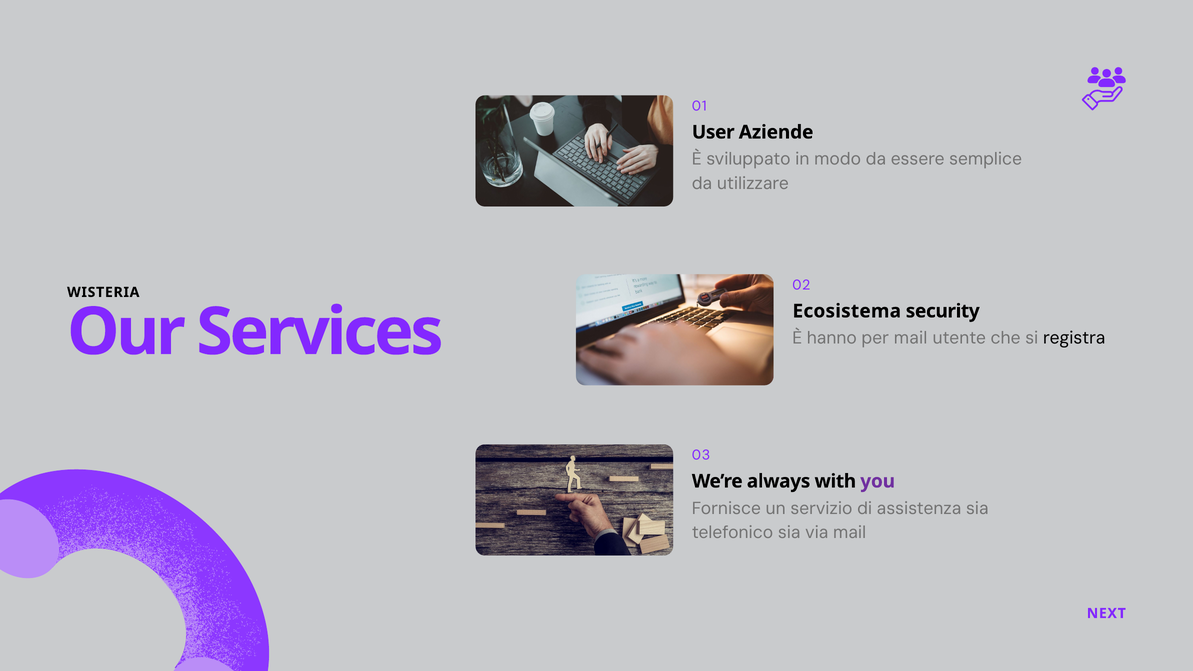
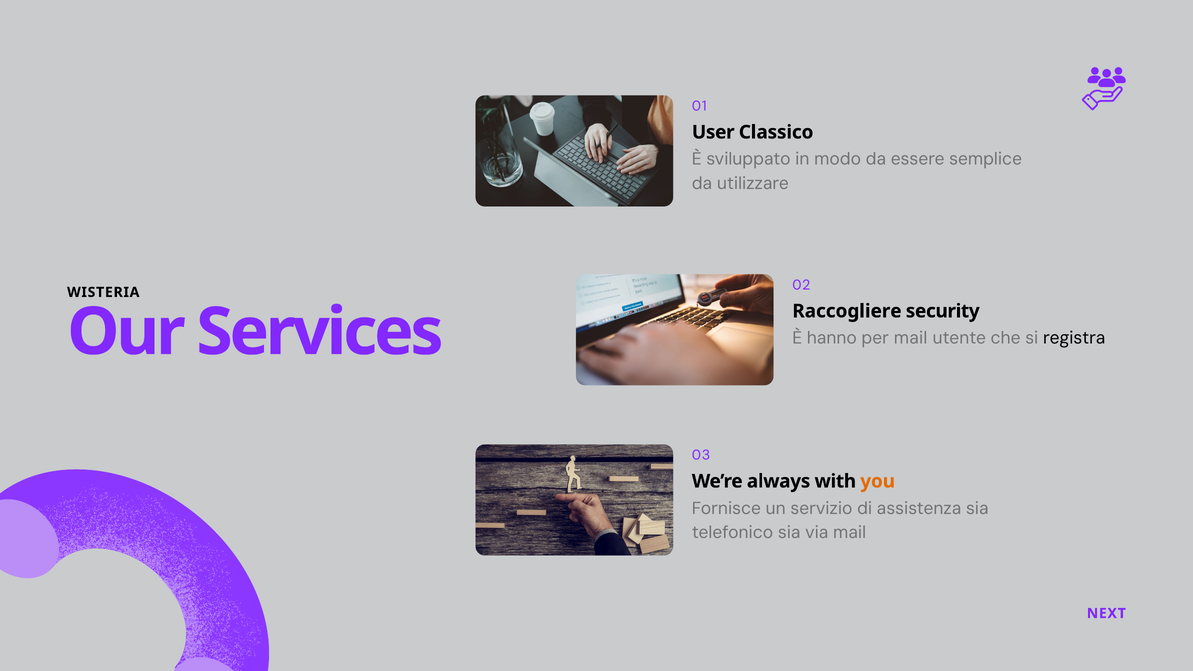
Aziende: Aziende -> Classico (776, 132)
Ecosistema: Ecosistema -> Raccogliere (847, 311)
you colour: purple -> orange (878, 481)
